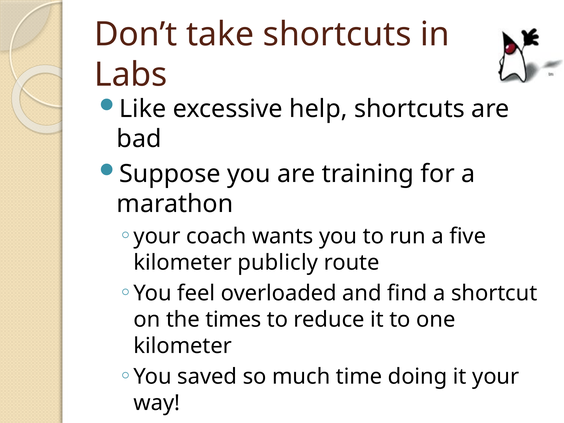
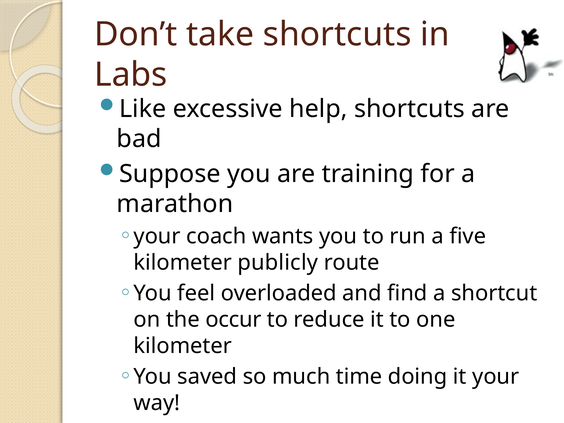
times: times -> occur (233, 320)
